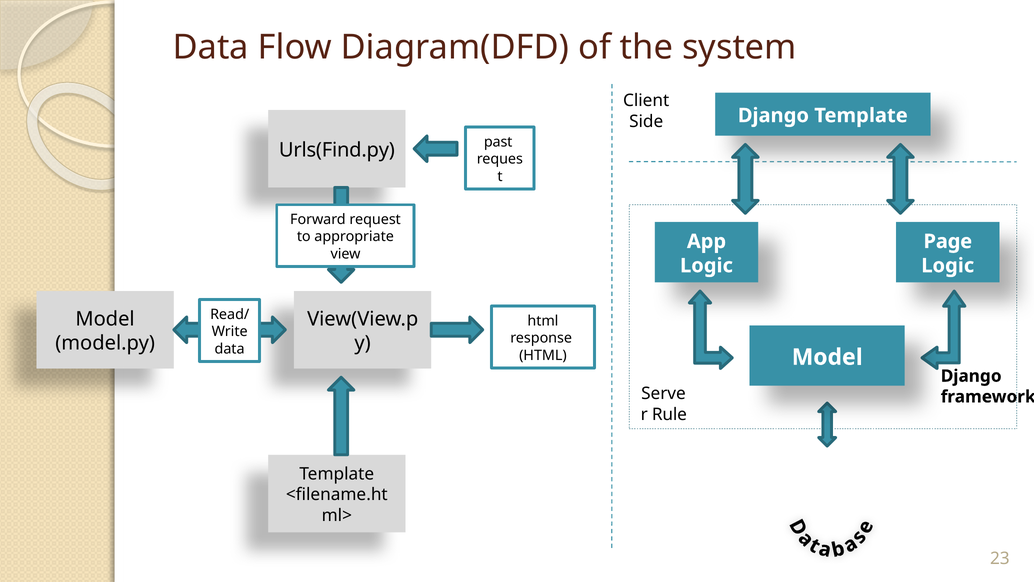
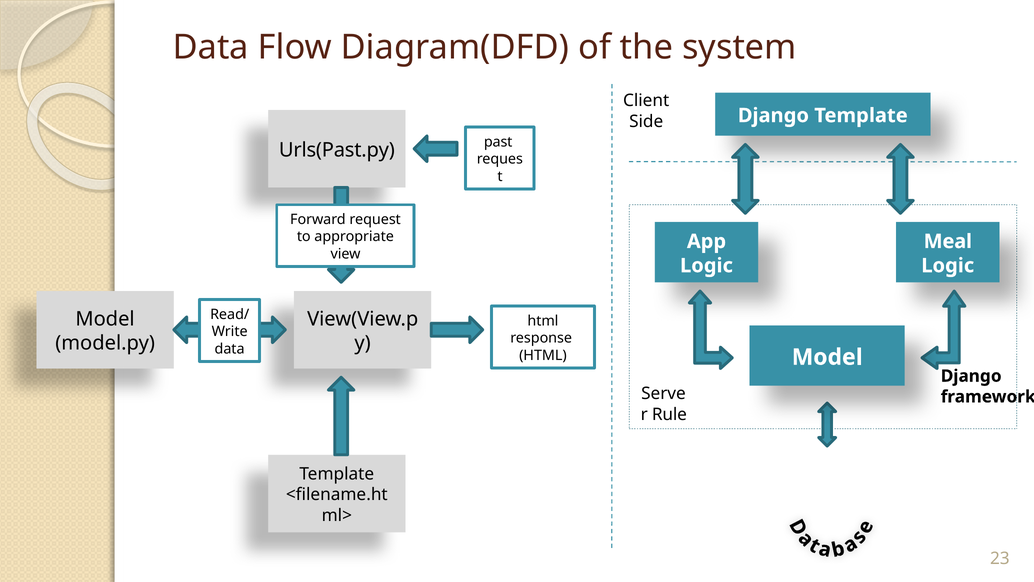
Urls(Find.py: Urls(Find.py -> Urls(Past.py (337, 150)
Page: Page -> Meal (948, 241)
